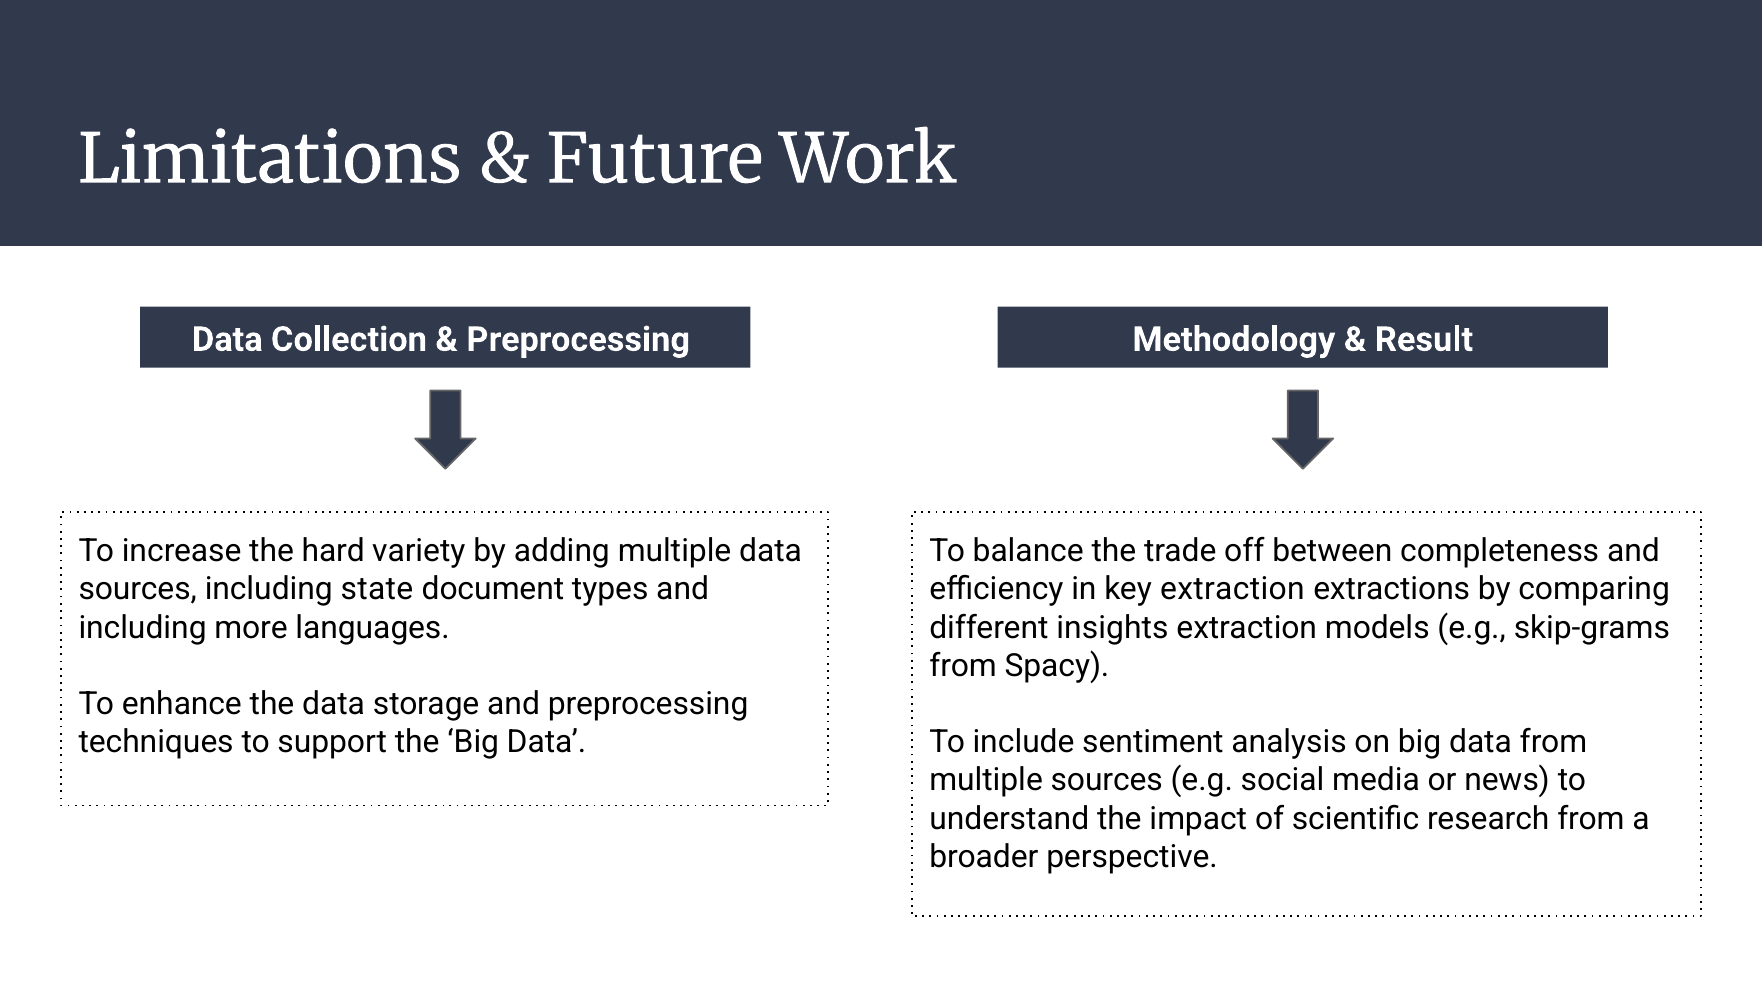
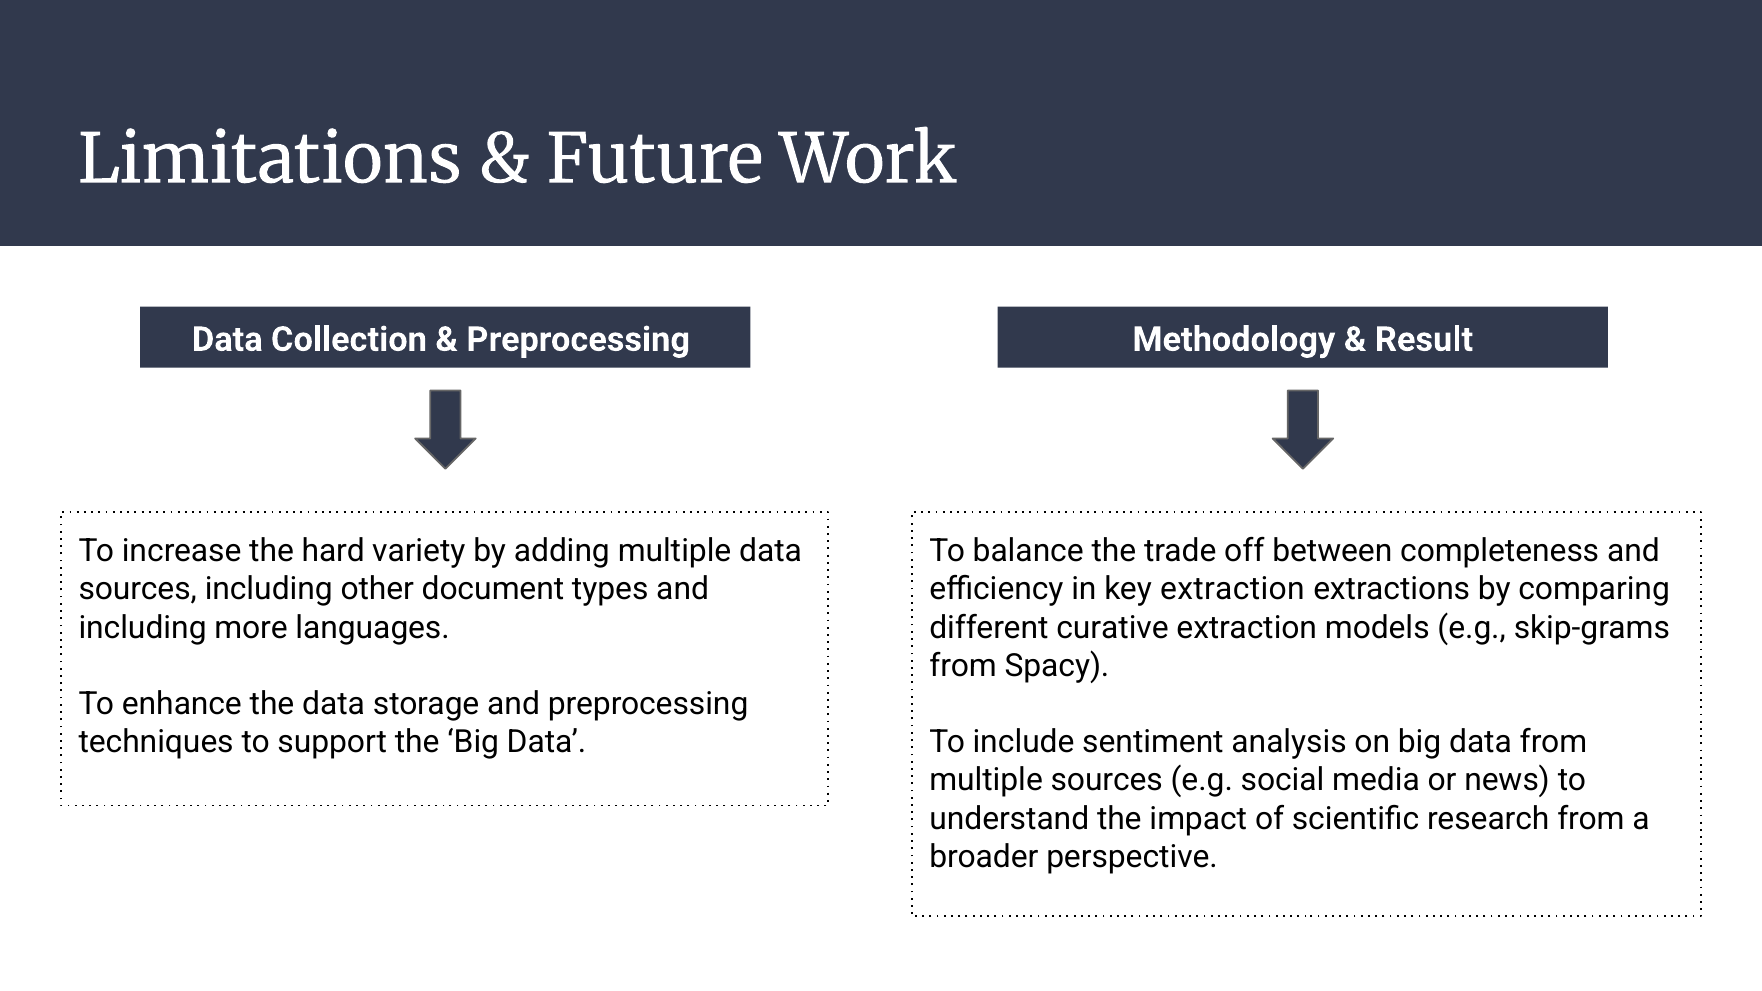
state: state -> other (377, 590)
insights: insights -> curative (1112, 628)
